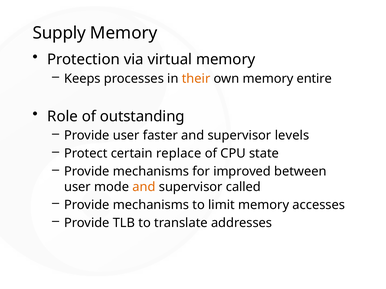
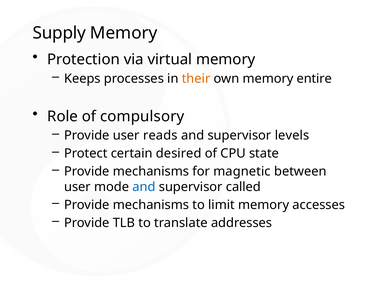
outstanding: outstanding -> compulsory (142, 117)
faster: faster -> reads (160, 136)
replace: replace -> desired (179, 154)
improved: improved -> magnetic (242, 172)
and colour: orange -> blue (144, 187)
